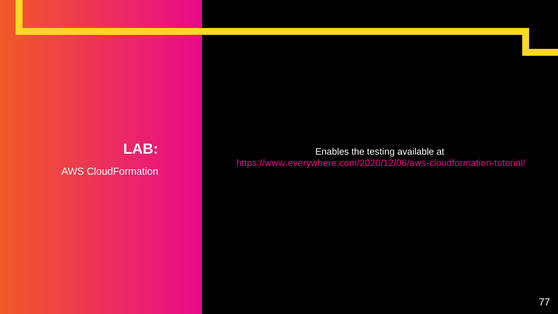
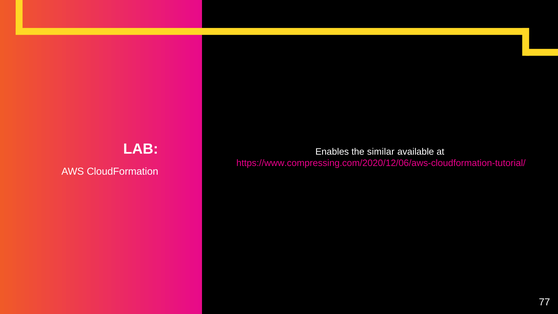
testing: testing -> similar (381, 152)
https://www.everywhere.com/2020/12/06/aws-cloudformation-tutorial/: https://www.everywhere.com/2020/12/06/aws-cloudformation-tutorial/ -> https://www.compressing.com/2020/12/06/aws-cloudformation-tutorial/ (381, 163)
